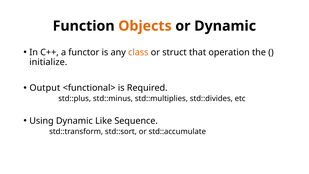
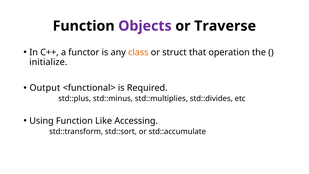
Objects colour: orange -> purple (145, 26)
or Dynamic: Dynamic -> Traverse (225, 26)
Using Dynamic: Dynamic -> Function (74, 121)
Sequence: Sequence -> Accessing (136, 121)
